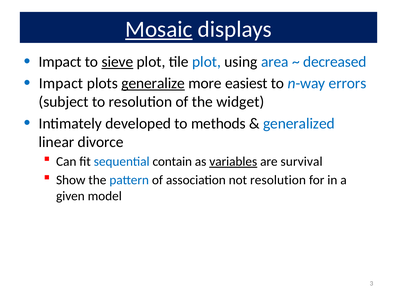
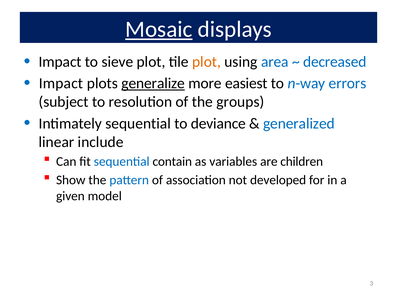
sieve underline: present -> none (117, 62)
plot colour: blue -> orange (207, 62)
widget: widget -> groups (240, 102)
Intimately developed: developed -> sequential (138, 124)
methods: methods -> deviance (218, 124)
divorce: divorce -> include (101, 142)
variables underline: present -> none (233, 162)
survival: survival -> children (302, 162)
not resolution: resolution -> developed (278, 181)
